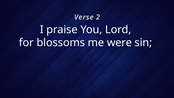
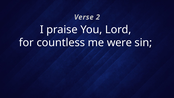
blossoms: blossoms -> countless (61, 43)
